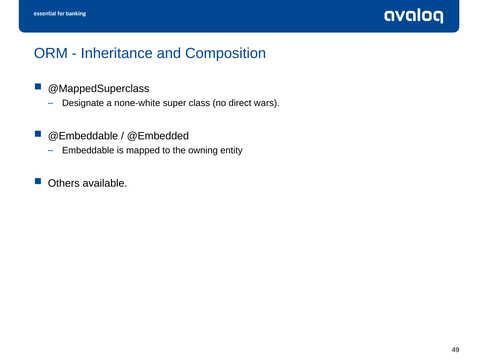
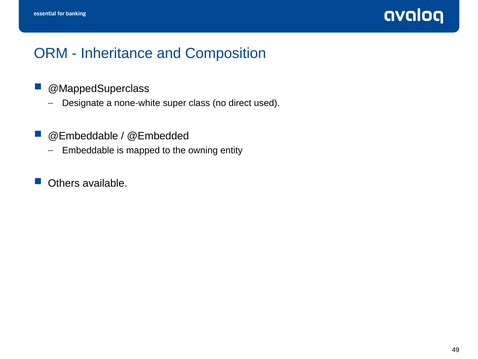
wars: wars -> used (267, 103)
